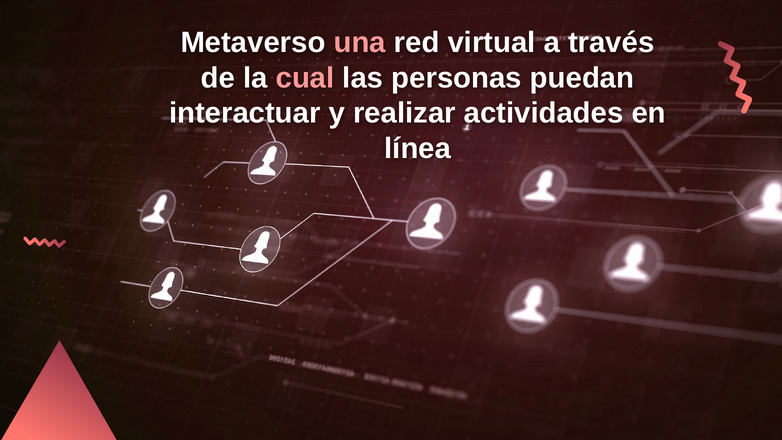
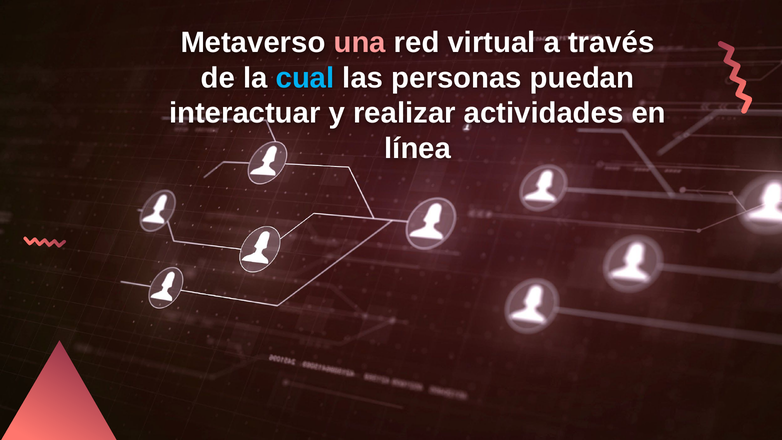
cual colour: pink -> light blue (305, 78)
